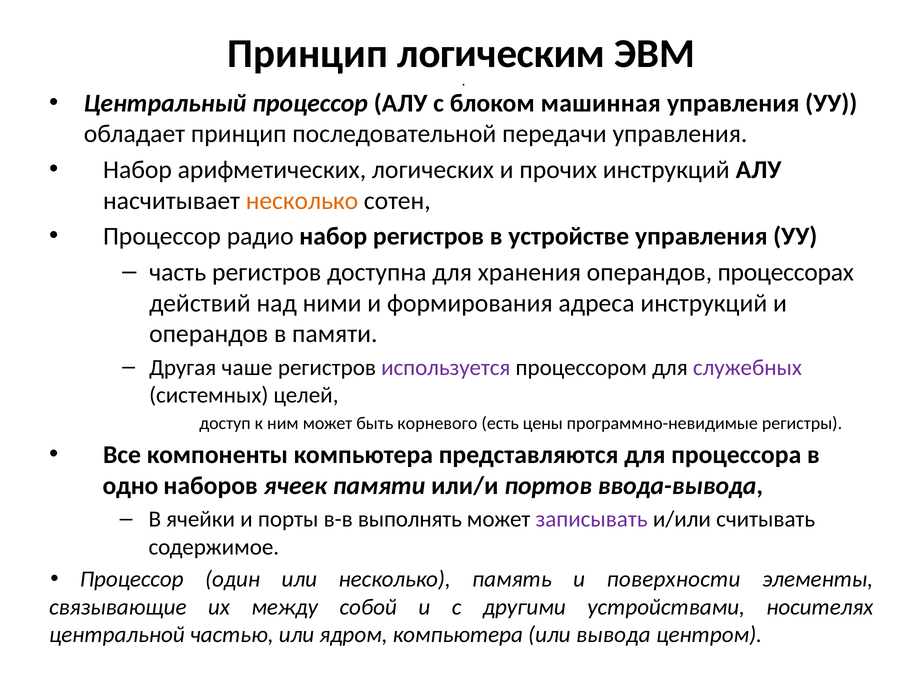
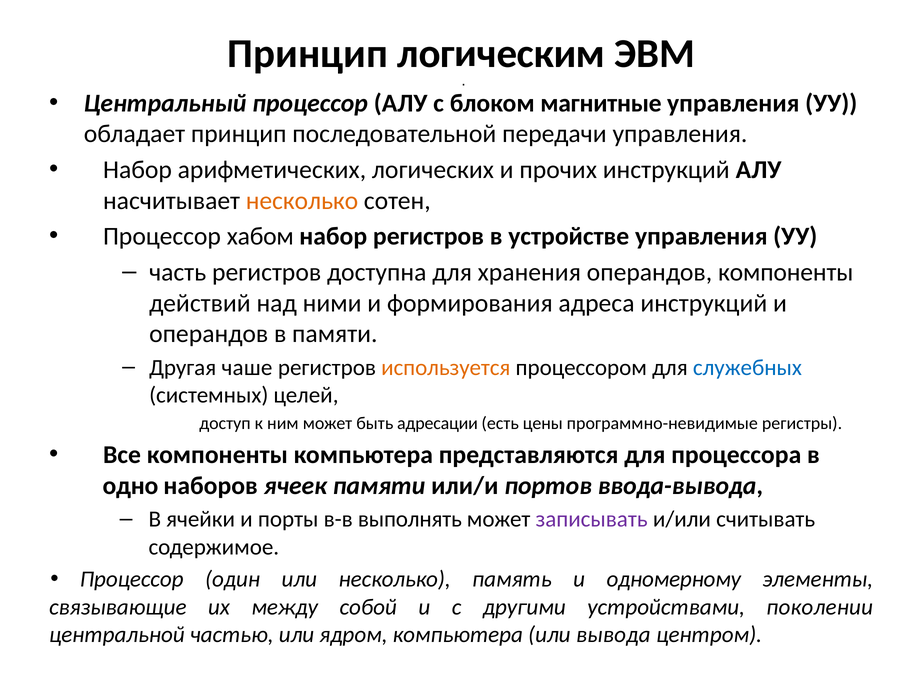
машинная: машинная -> магнитные (601, 103)
радио: радио -> хабом (260, 237)
операндов процессорах: процессорах -> компоненты (786, 272)
используется colour: purple -> orange (446, 368)
служебных colour: purple -> blue (747, 368)
корневого: корневого -> адресации (437, 423)
поверхности: поверхности -> одномерному (674, 580)
носителях: носителях -> поколении (820, 607)
